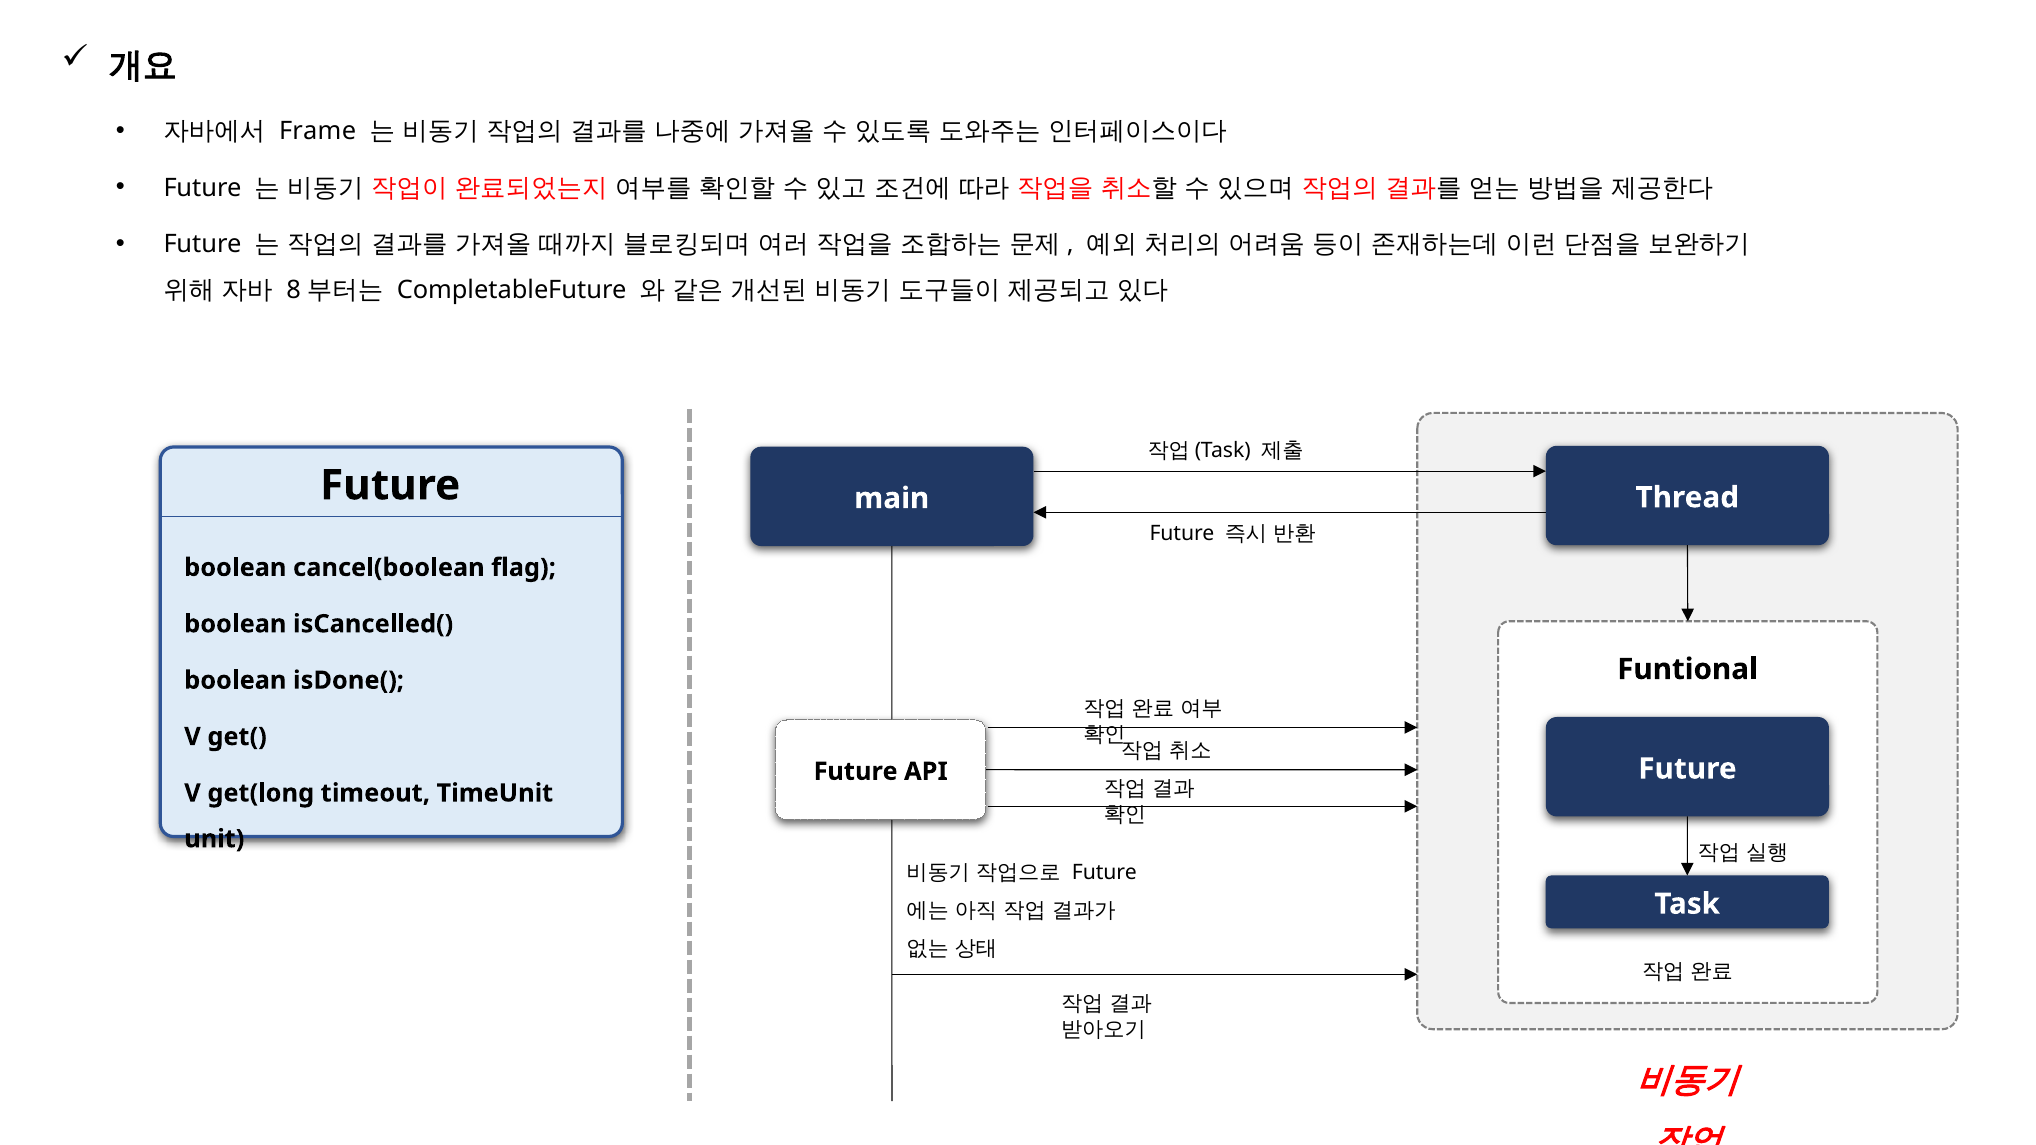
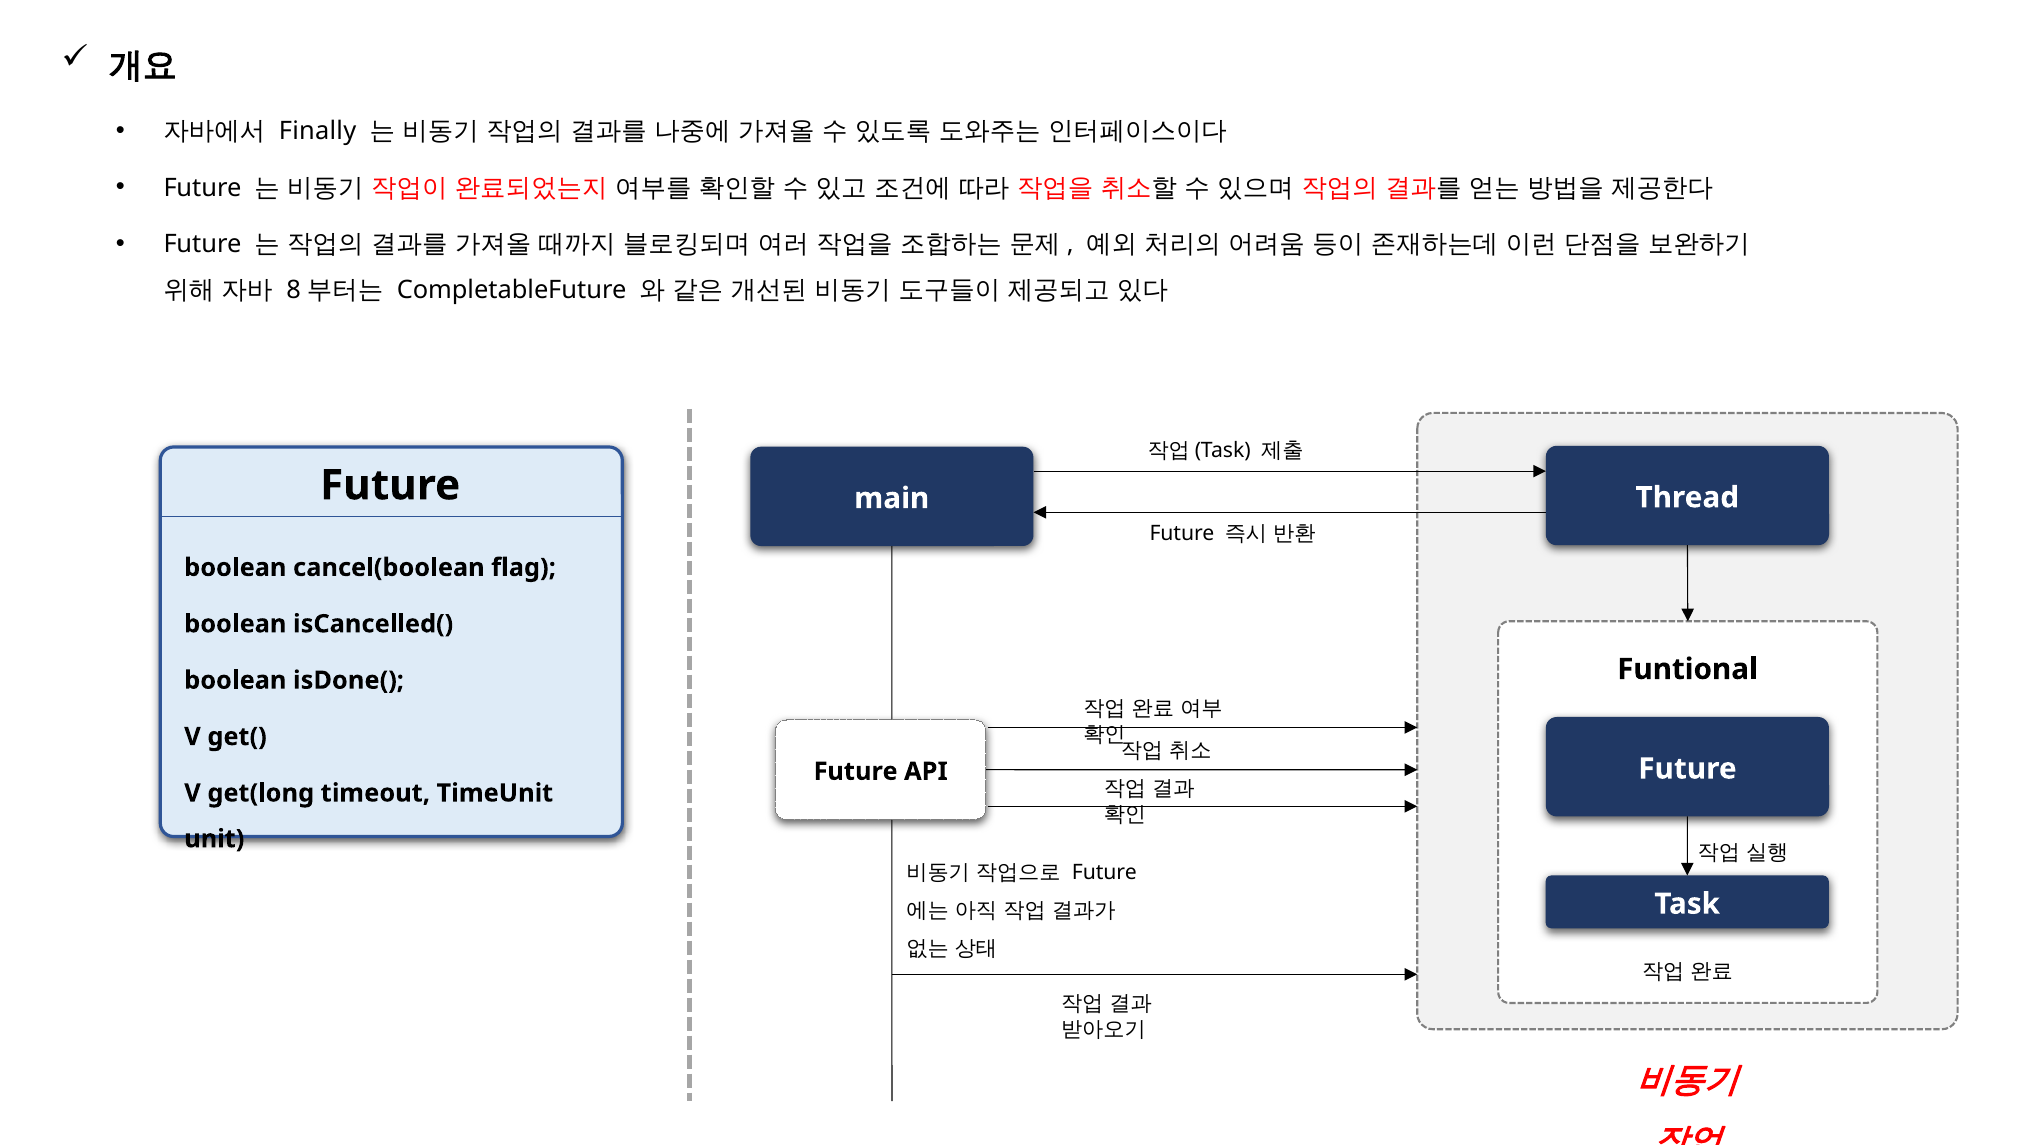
Frame: Frame -> Finally (318, 131)
